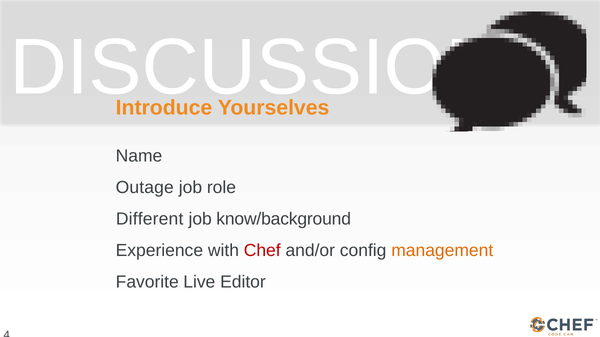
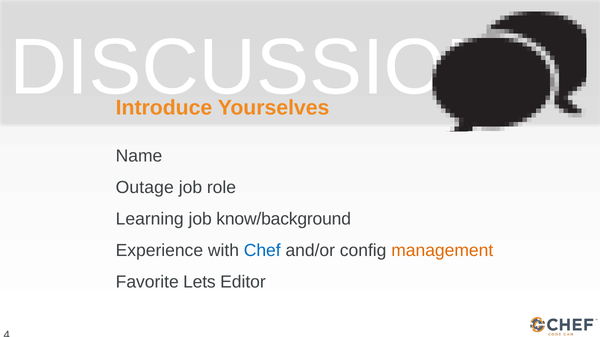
Different: Different -> Learning (150, 219)
Chef colour: red -> blue (262, 251)
Live: Live -> Lets (199, 282)
